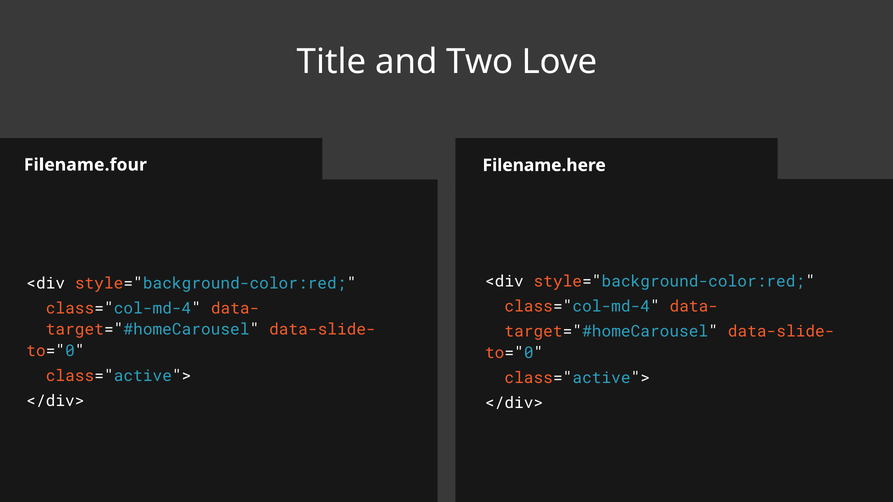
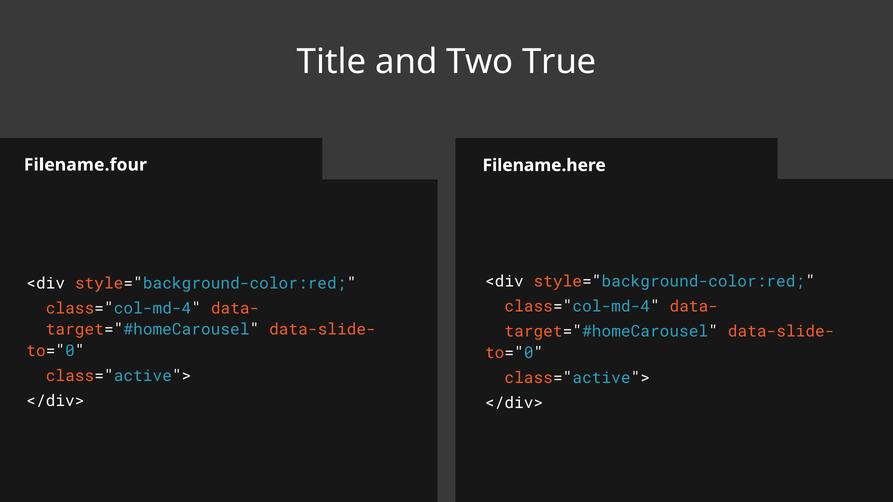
Love: Love -> True (559, 62)
